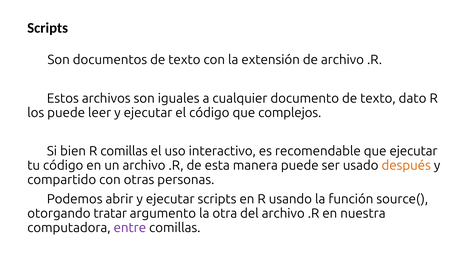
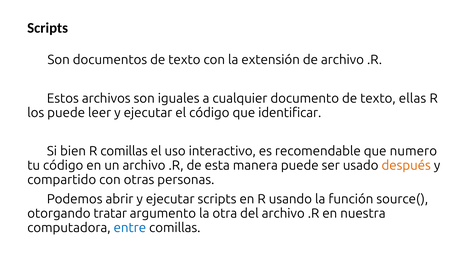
dato: dato -> ellas (413, 99)
complejos: complejos -> identificar (290, 113)
que ejecutar: ejecutar -> numero (413, 151)
entre colour: purple -> blue (130, 228)
